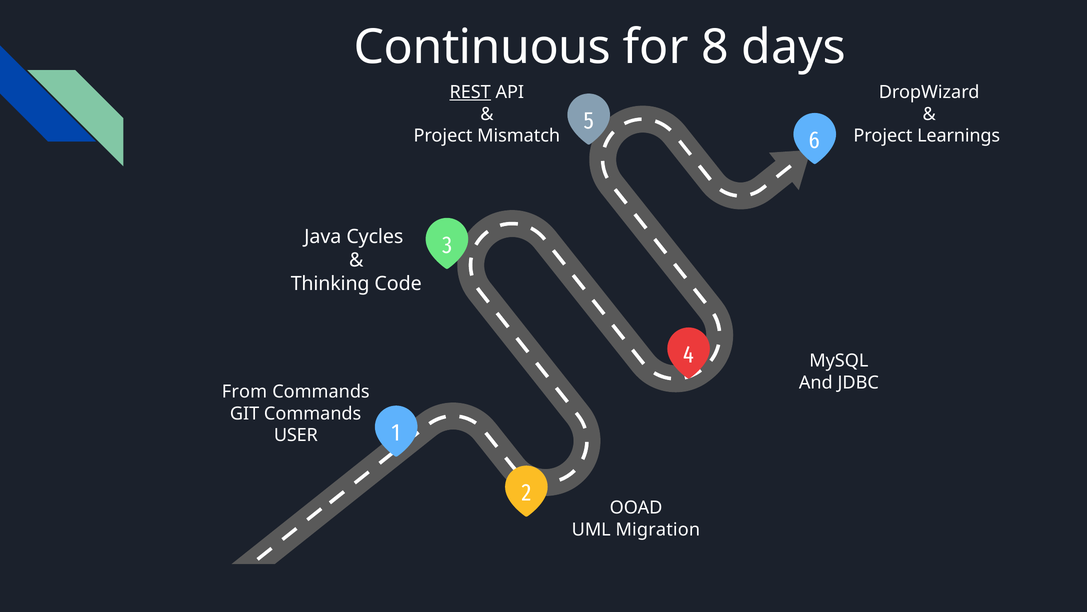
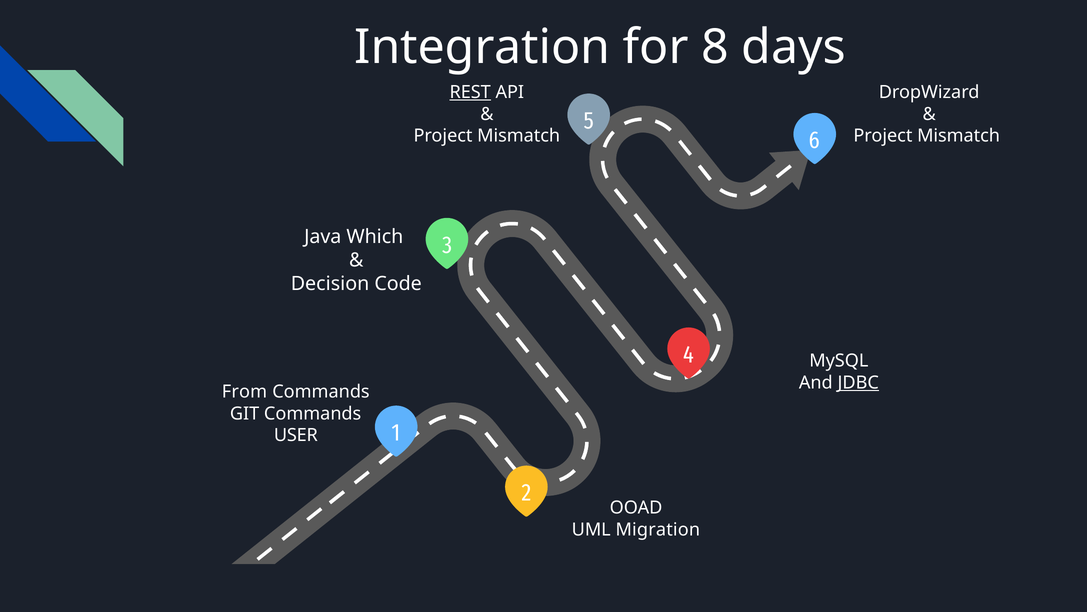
Continuous: Continuous -> Integration (482, 47)
Learnings: Learnings -> Mismatch (959, 136)
Cycles: Cycles -> Which (375, 237)
Thinking: Thinking -> Decision (330, 284)
JDBC underline: none -> present (858, 382)
